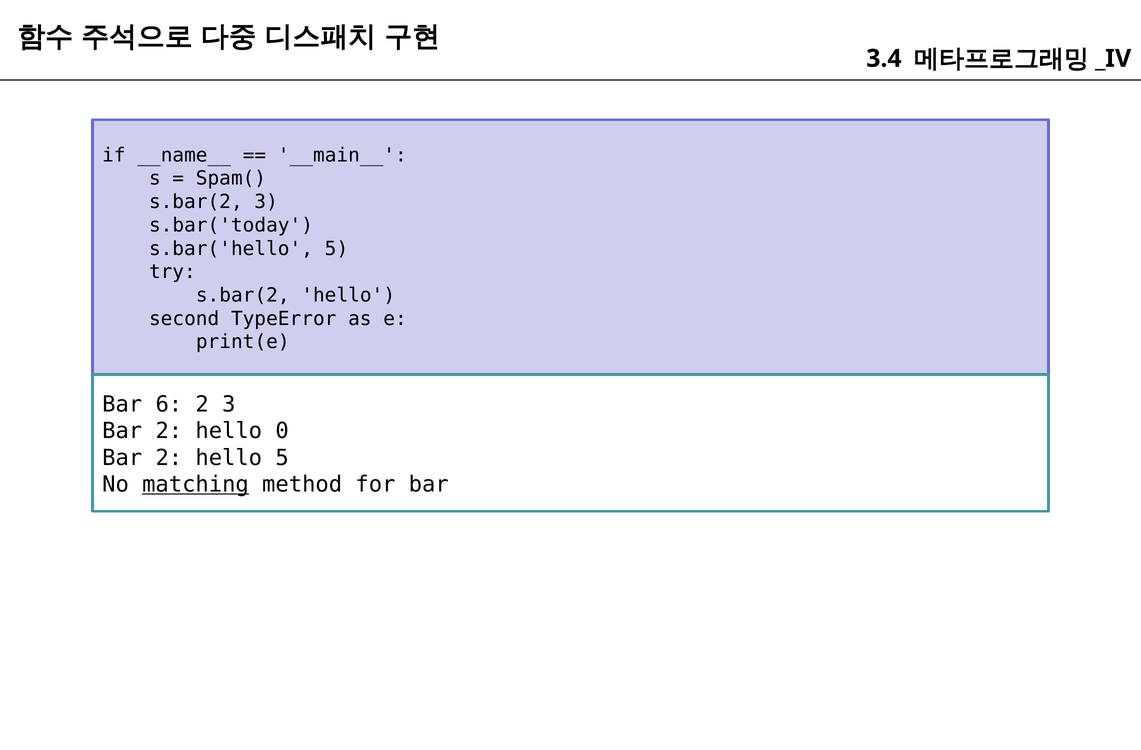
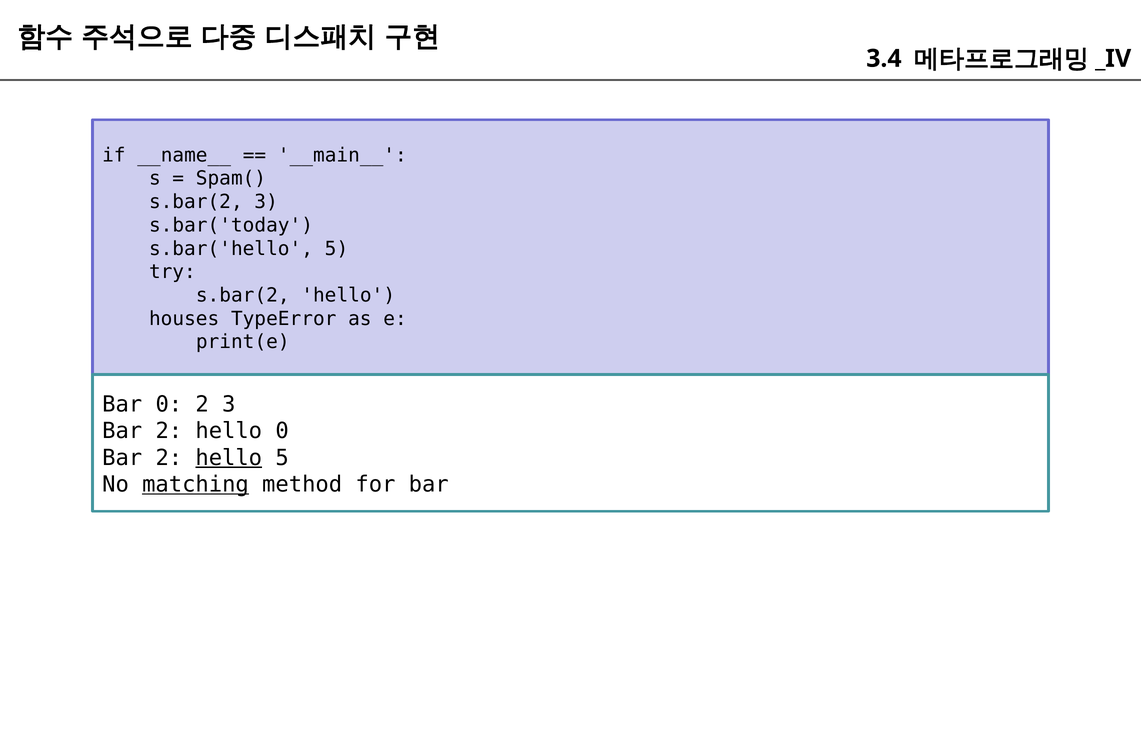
second: second -> houses (184, 318)
Bar 6: 6 -> 0 (169, 404)
hello underline: none -> present (229, 457)
